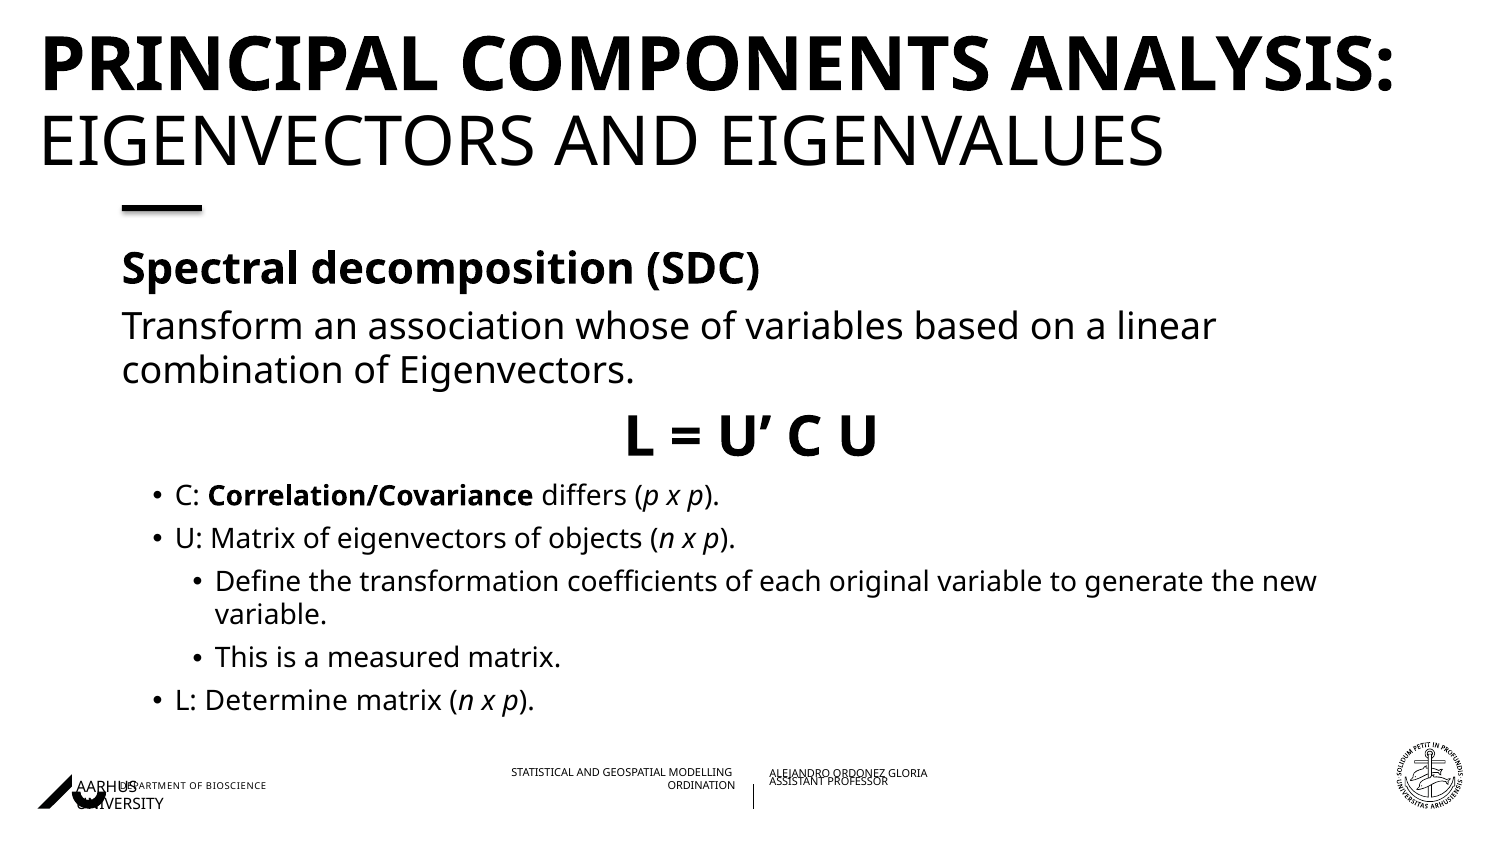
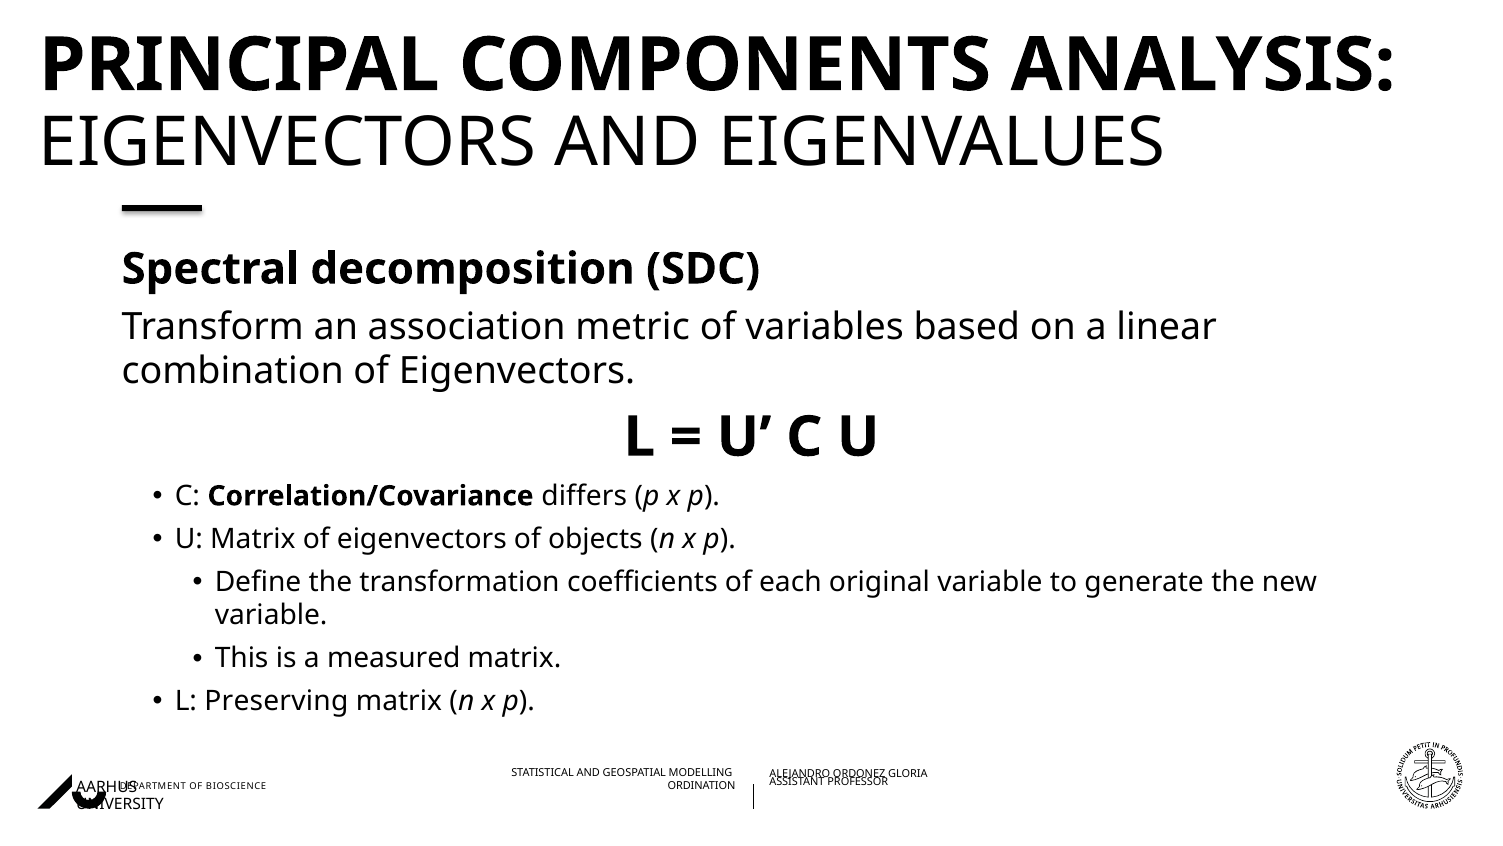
whose: whose -> metric (633, 327)
Determine: Determine -> Preserving (276, 701)
